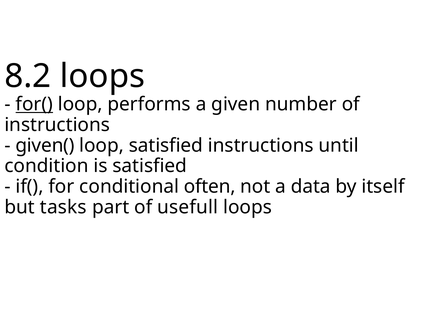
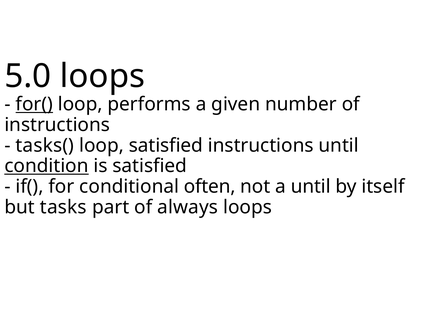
8.2: 8.2 -> 5.0 (28, 76)
given(: given( -> tasks( (45, 146)
condition underline: none -> present (46, 166)
a data: data -> until (311, 187)
usefull: usefull -> always (188, 207)
